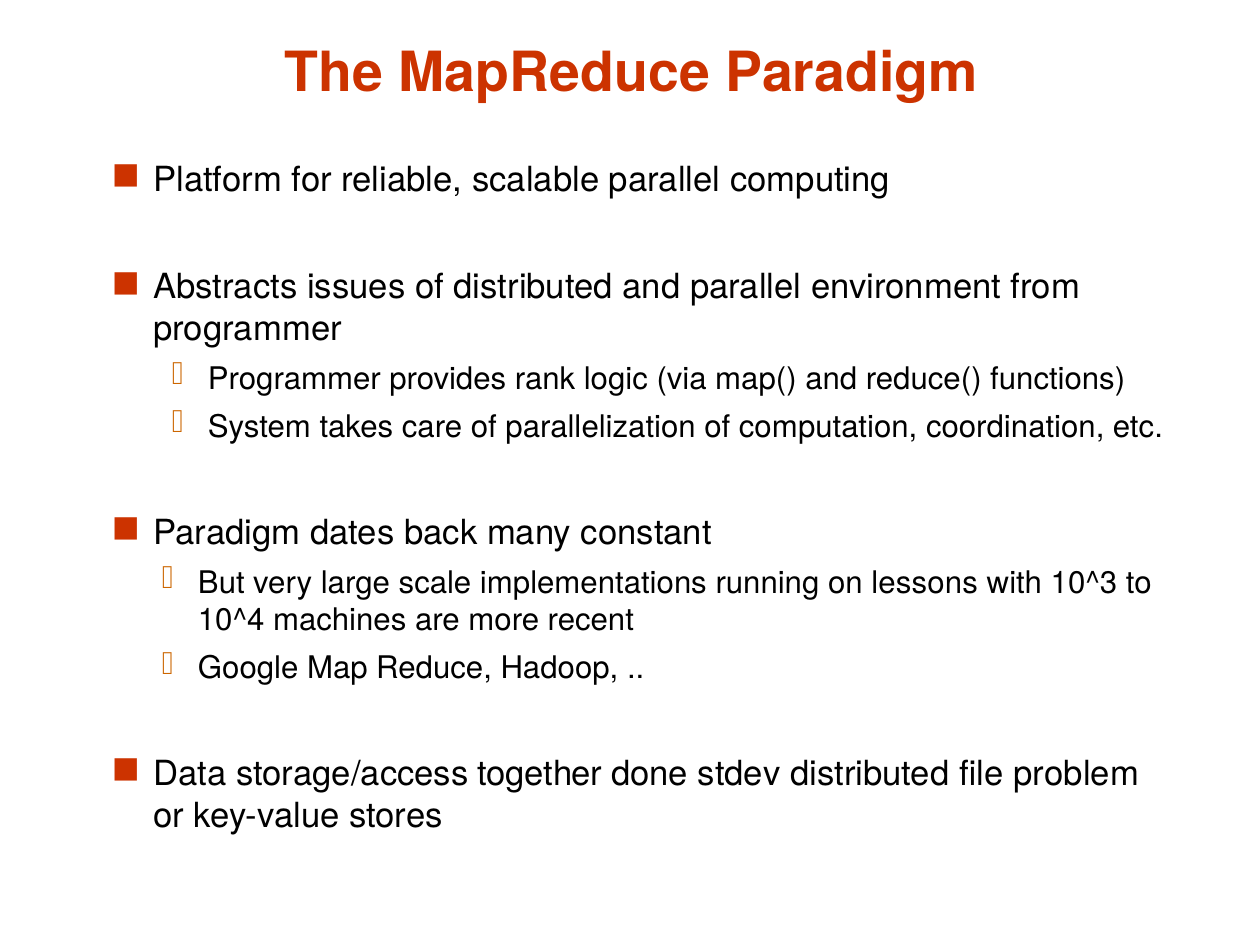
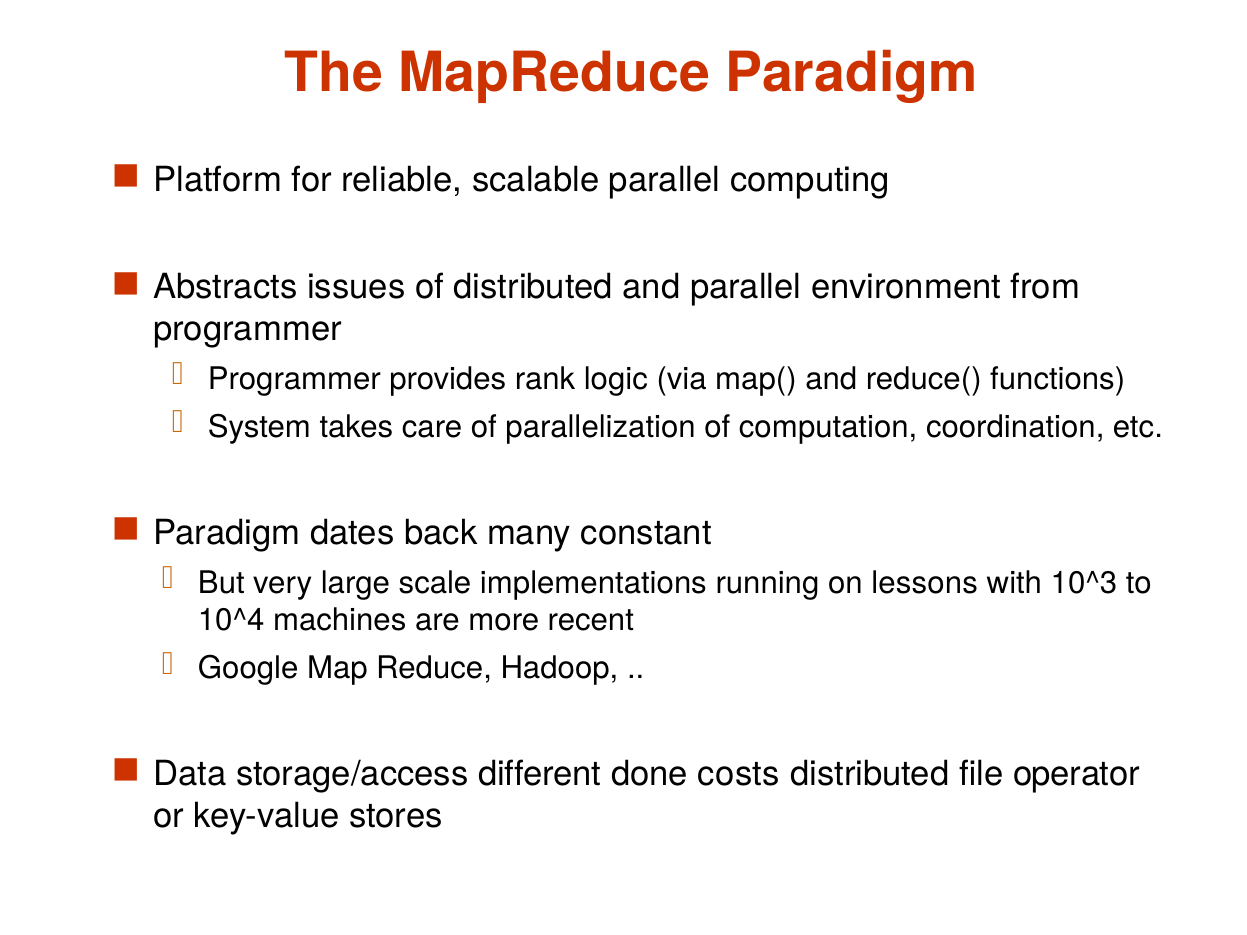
together: together -> different (540, 774)
stdev: stdev -> costs (739, 774)
problem: problem -> operator (1076, 774)
